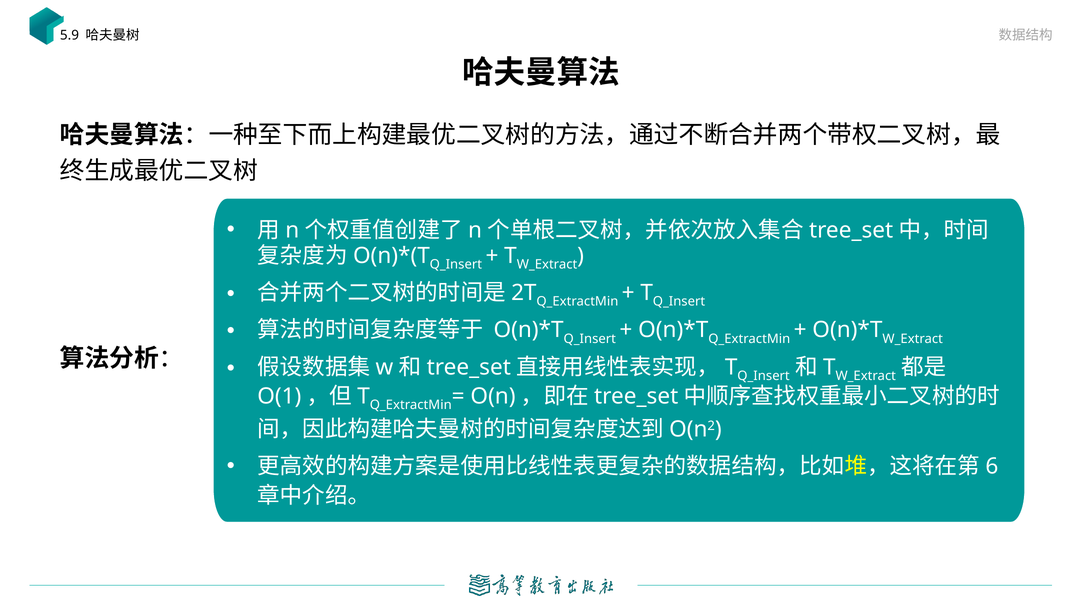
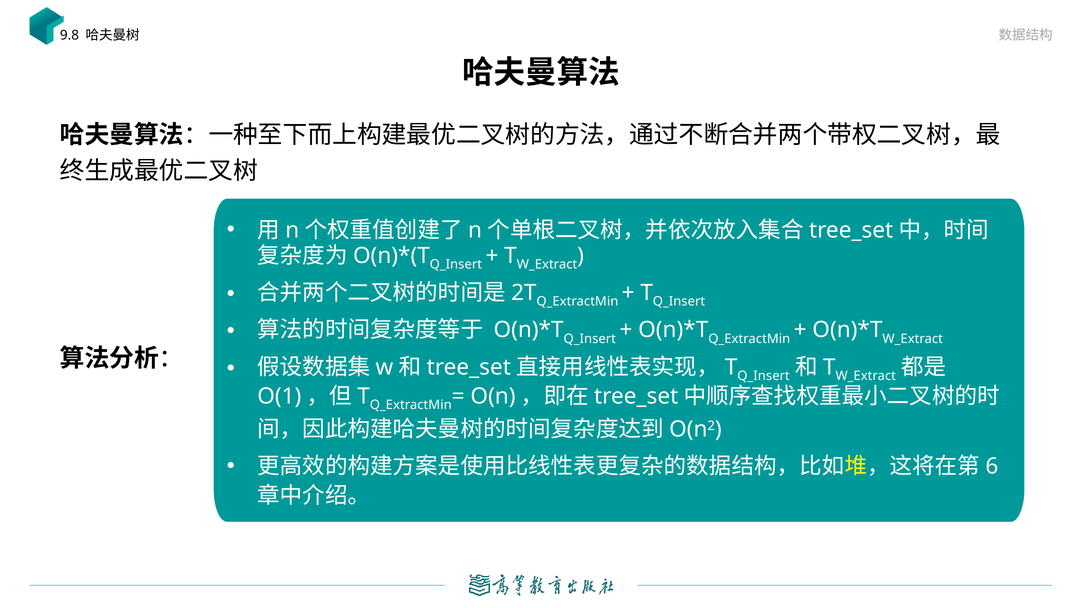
5.9: 5.9 -> 9.8 (70, 35)
